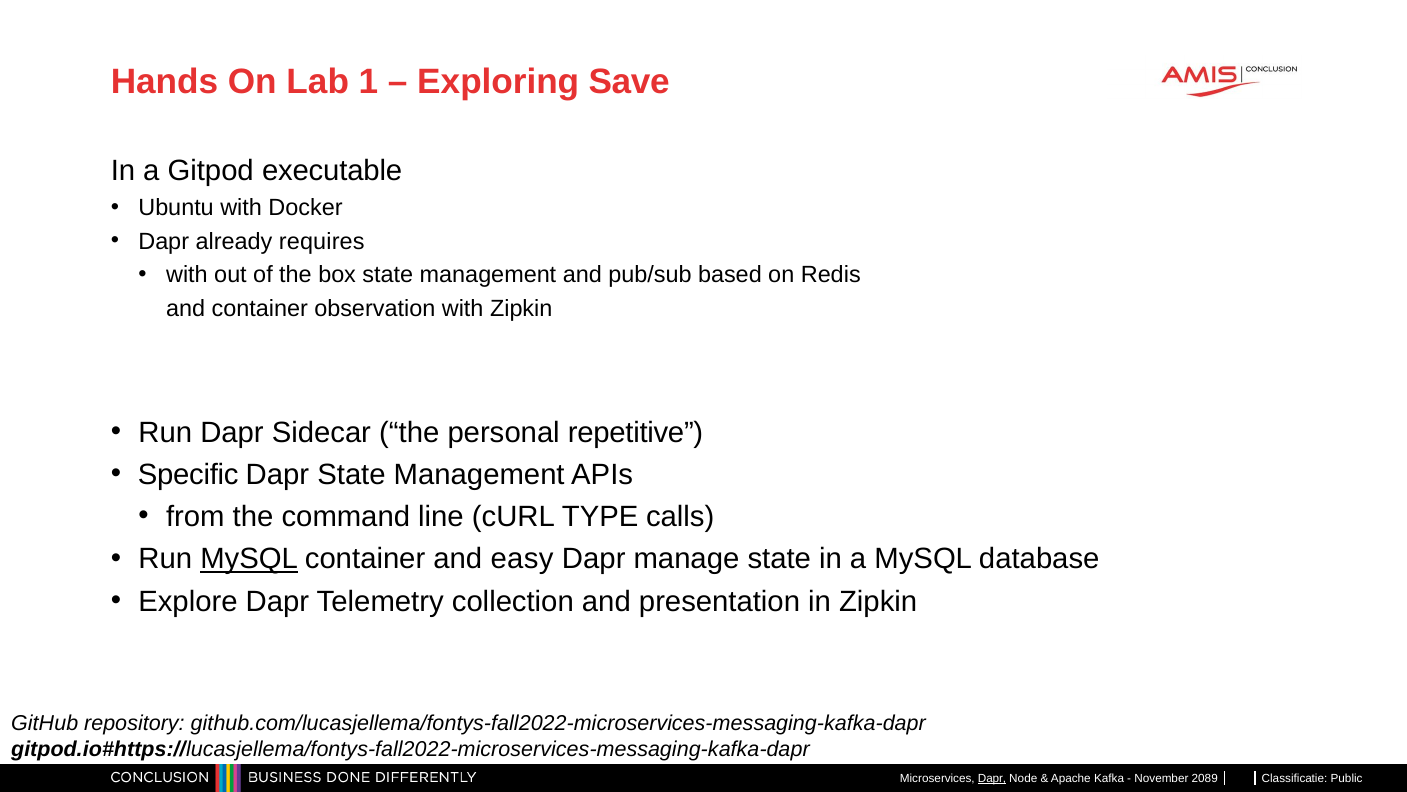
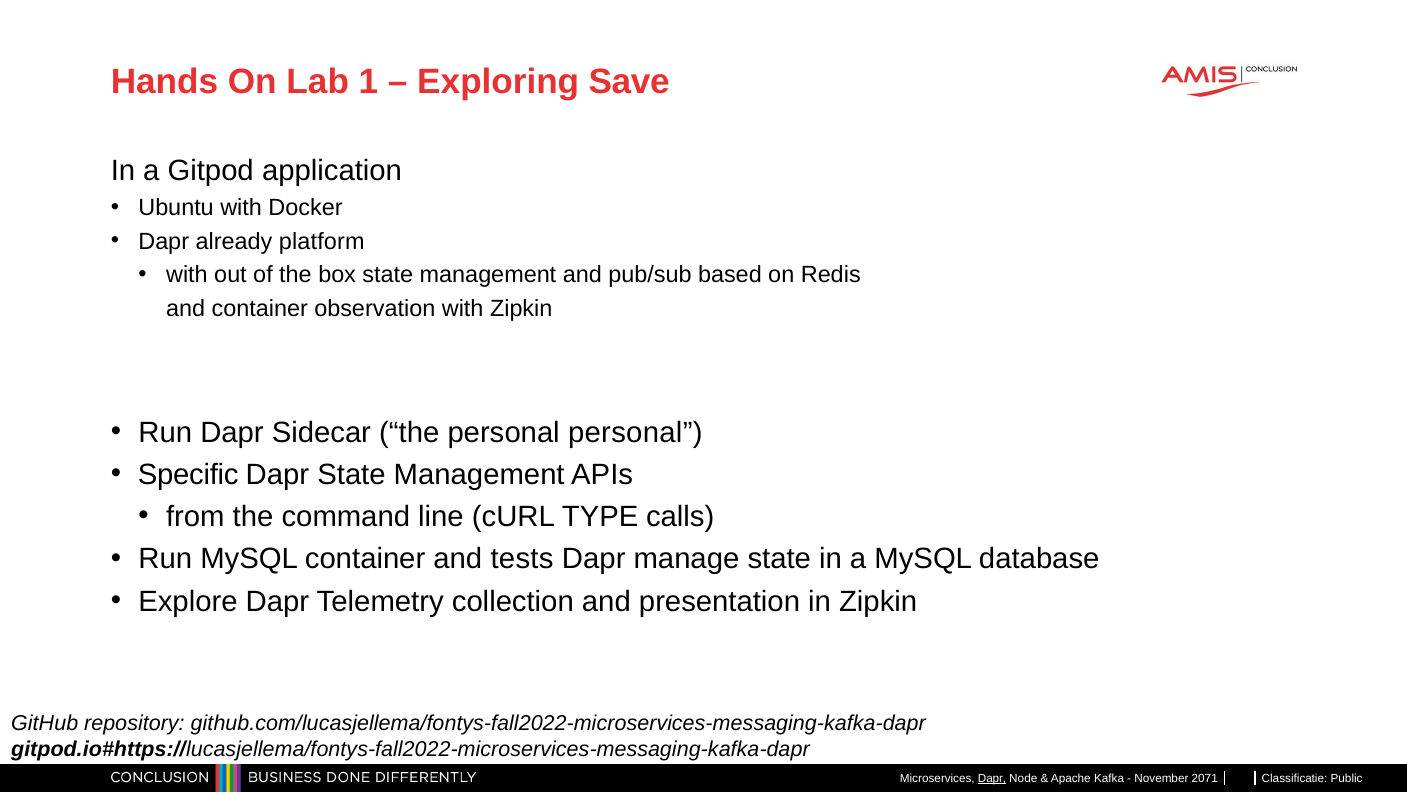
executable: executable -> application (332, 171)
requires: requires -> platform (322, 241)
personal repetitive: repetitive -> personal (635, 432)
MySQL underline: present -> none (249, 559)
easy: easy -> tests (522, 559)
2089: 2089 -> 2071 (1205, 778)
